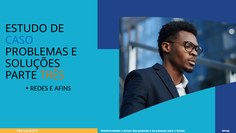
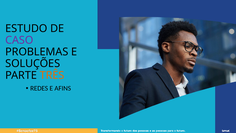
CASO colour: blue -> purple (19, 40)
